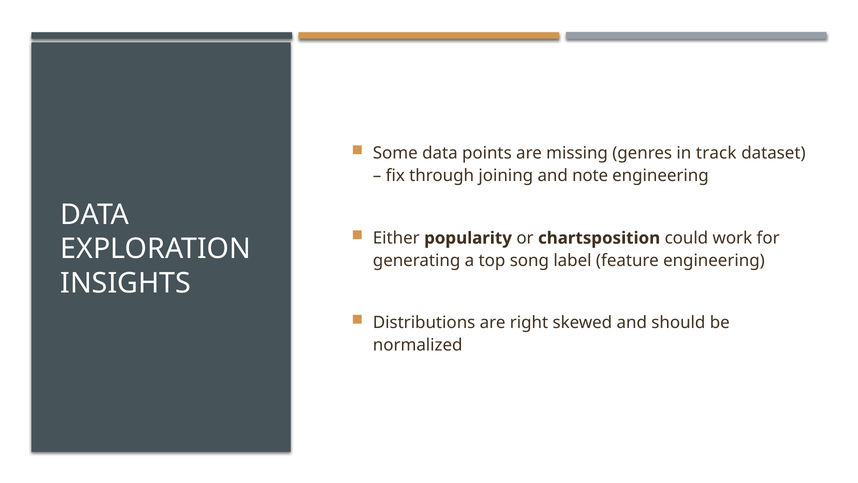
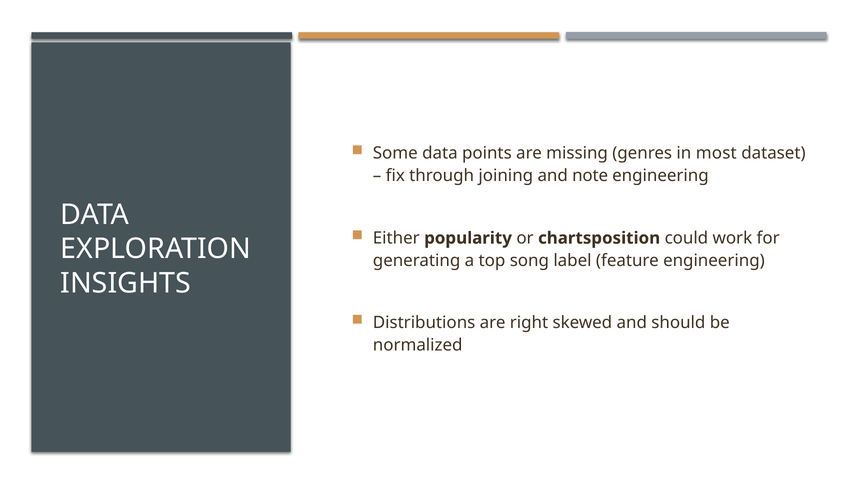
track: track -> most (716, 153)
